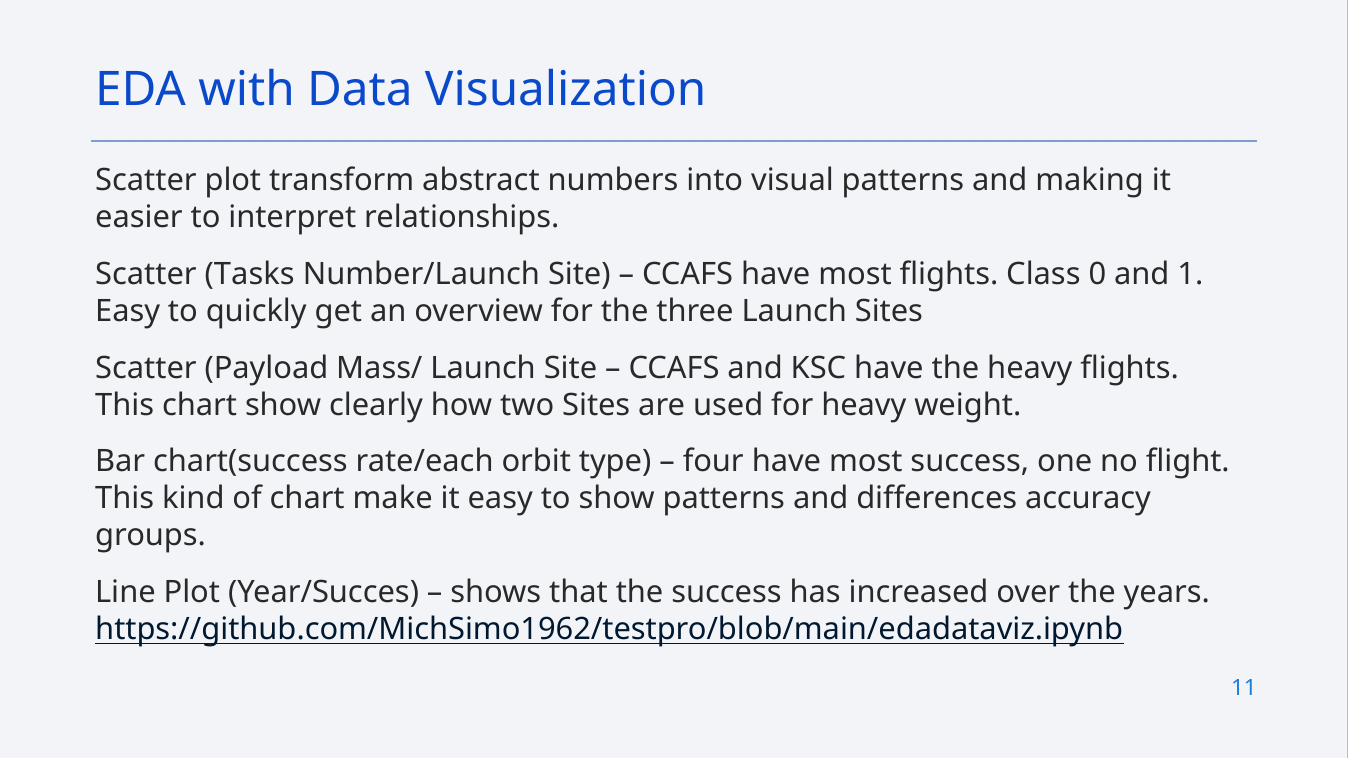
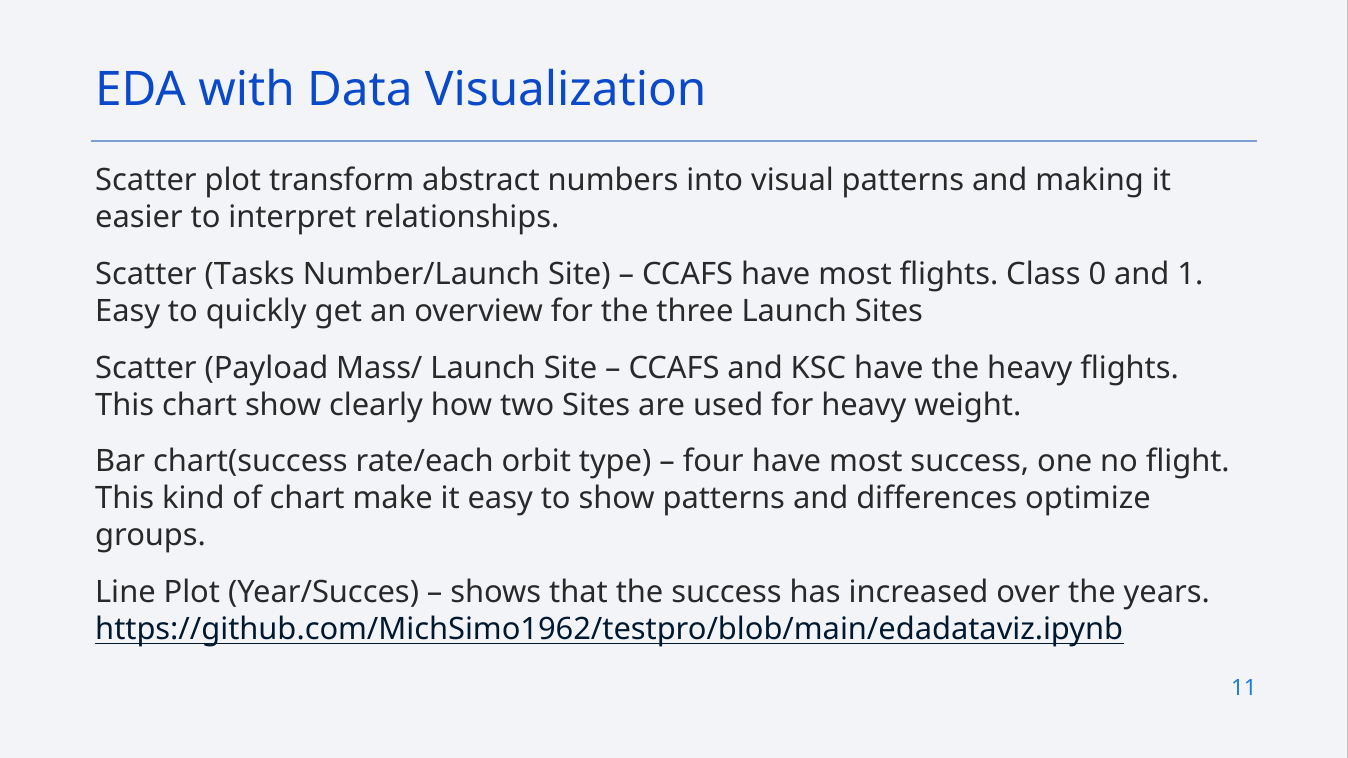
accuracy: accuracy -> optimize (1088, 499)
